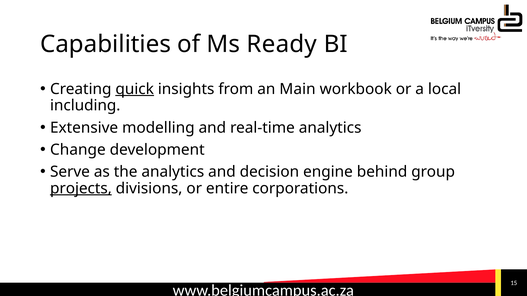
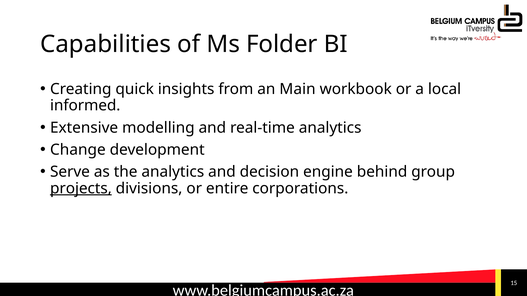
Ready: Ready -> Folder (282, 44)
quick underline: present -> none (135, 89)
including: including -> informed (85, 106)
